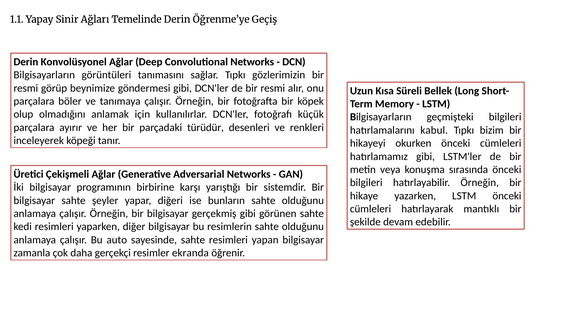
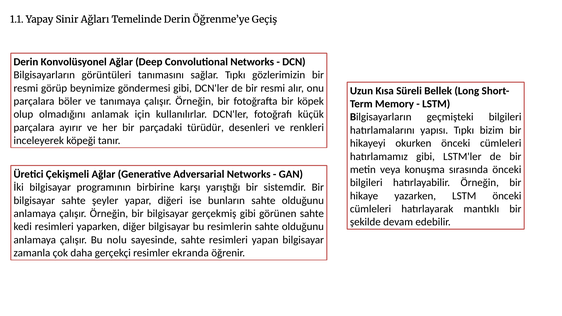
kabul: kabul -> yapısı (434, 130)
auto: auto -> nolu (117, 240)
